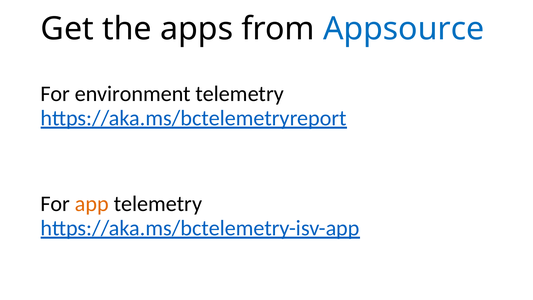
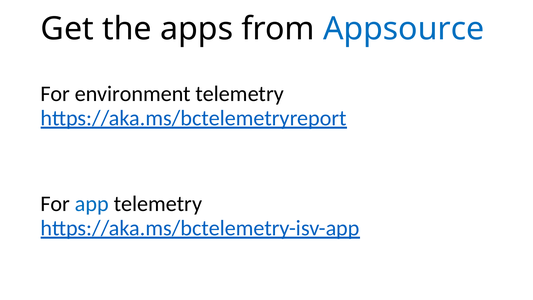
app colour: orange -> blue (92, 204)
